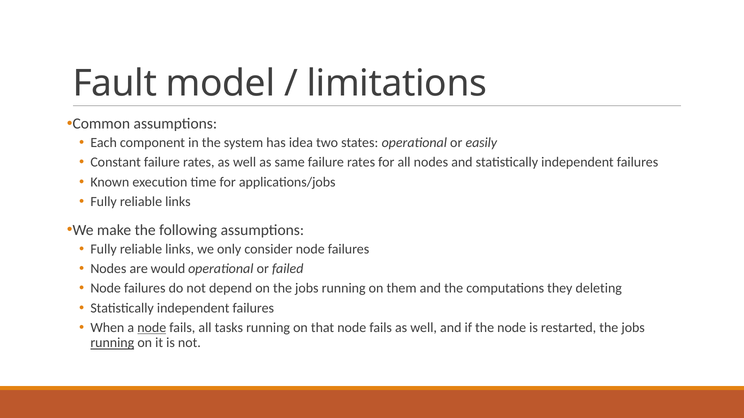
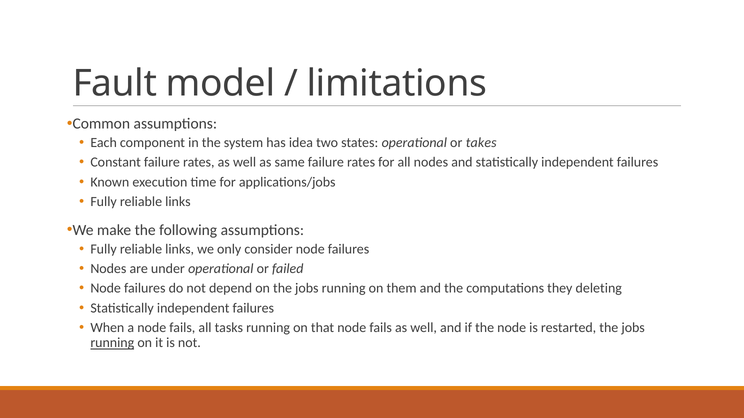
easily: easily -> takes (481, 143)
would: would -> under (168, 269)
node underline: present -> none (152, 328)
